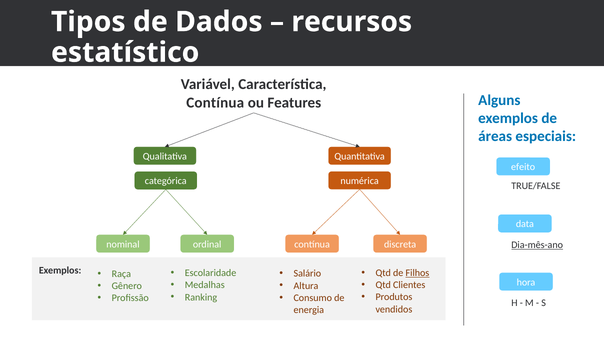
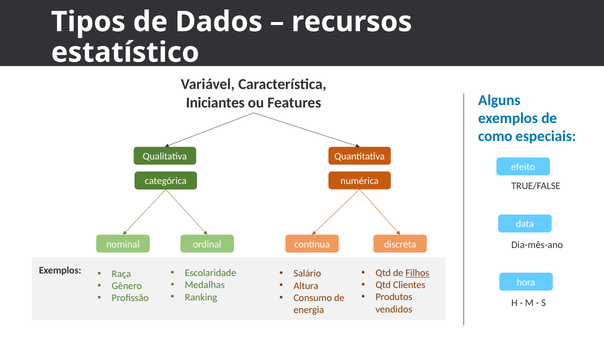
Contínua: Contínua -> Iniciantes (215, 103)
áreas: áreas -> como (495, 136)
Dia-mês-ano underline: present -> none (537, 245)
